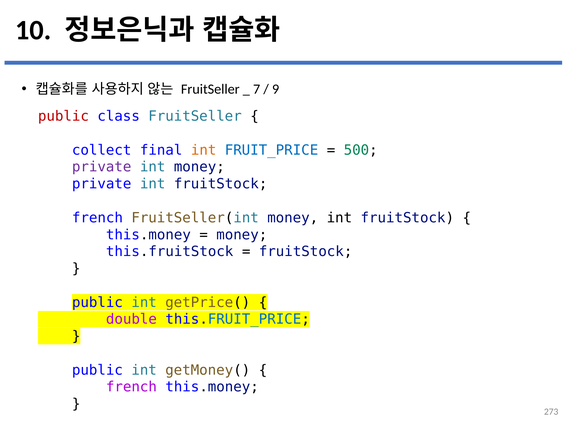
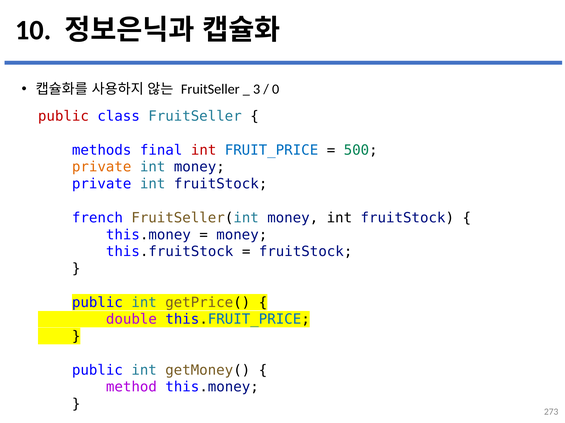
7: 7 -> 3 (257, 89)
9: 9 -> 0 (276, 89)
collect: collect -> methods (102, 150)
int colour: orange -> red (204, 150)
private colour: purple -> orange (102, 167)
french: french -> method (131, 388)
